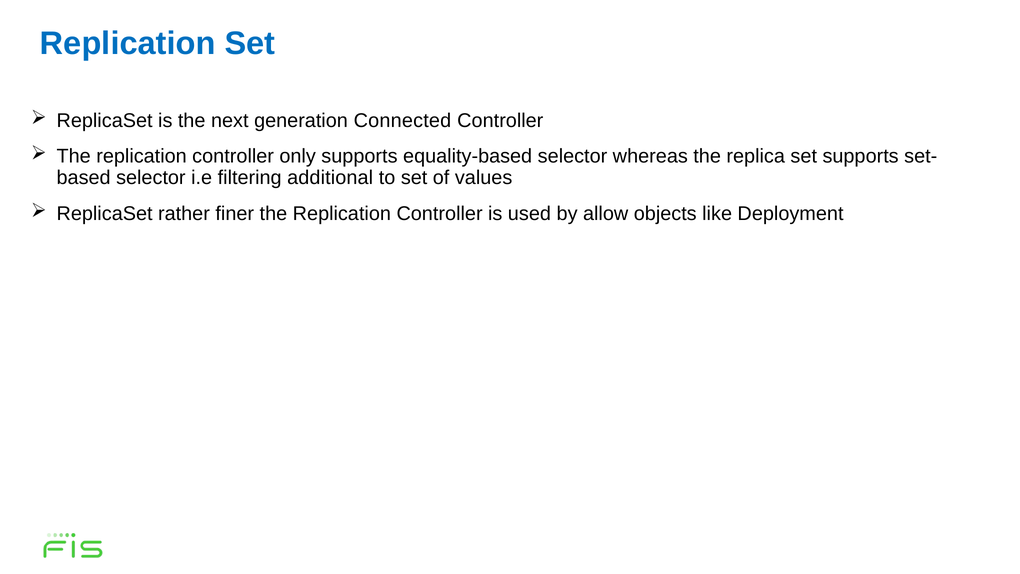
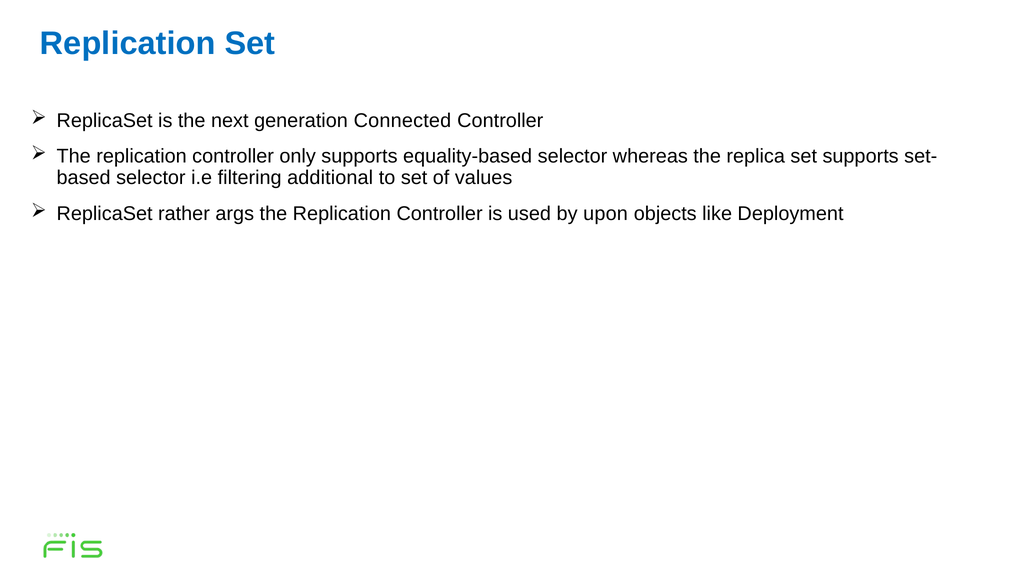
finer: finer -> args (235, 213)
allow: allow -> upon (606, 213)
